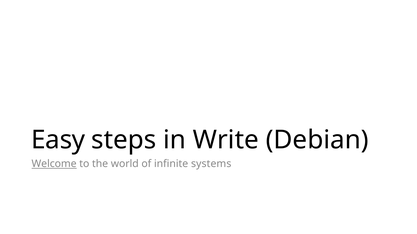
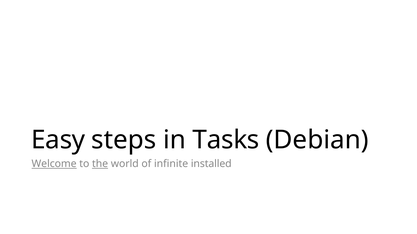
Write: Write -> Tasks (226, 140)
the underline: none -> present (100, 164)
systems: systems -> installed (211, 164)
